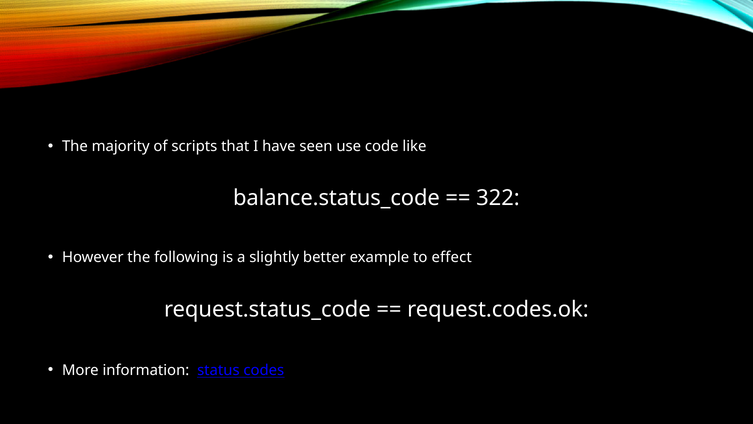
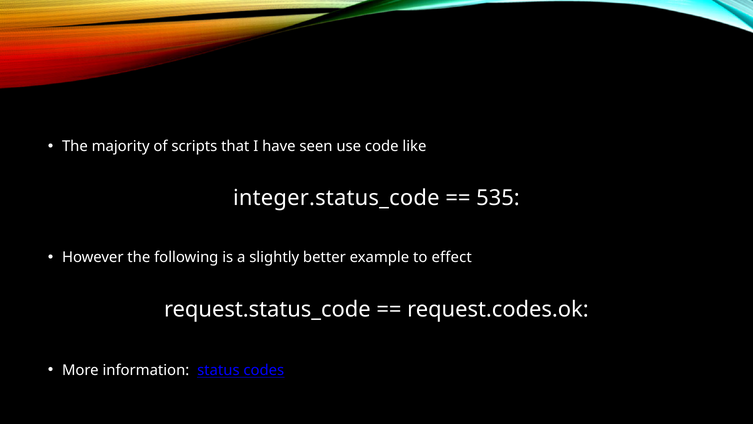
balance.status_code: balance.status_code -> integer.status_code (336, 198)
322: 322 -> 535 (498, 198)
